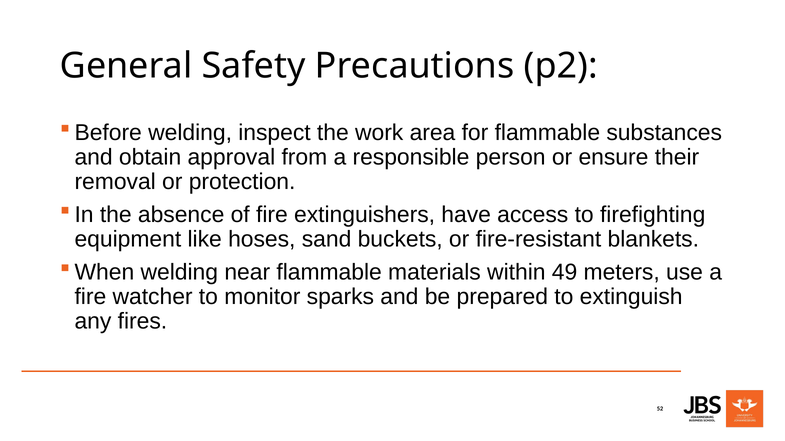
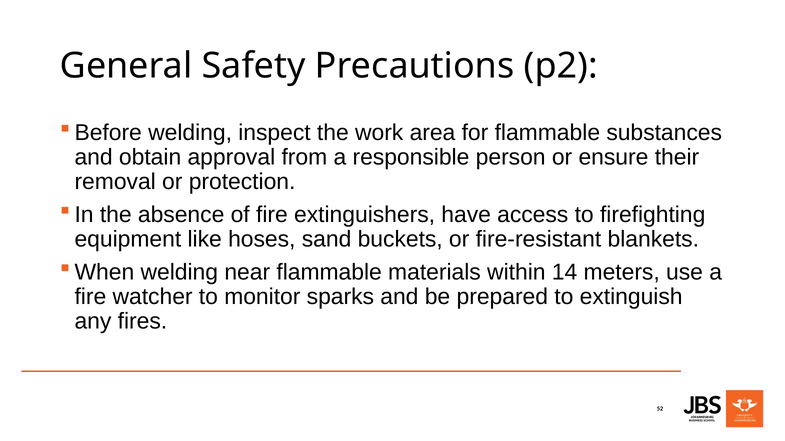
49: 49 -> 14 (565, 272)
